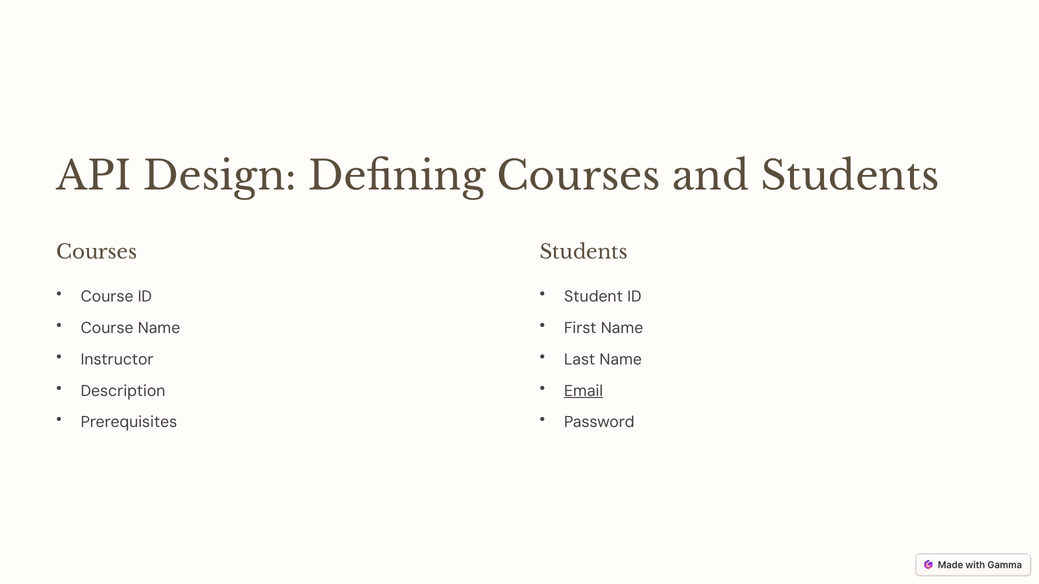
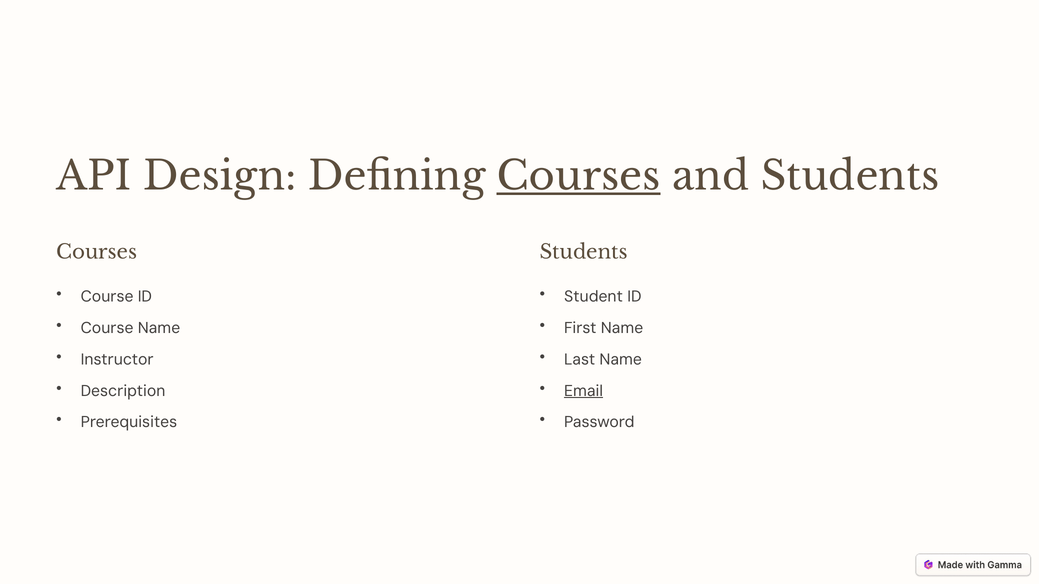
Courses underline: none -> present (579, 177)
